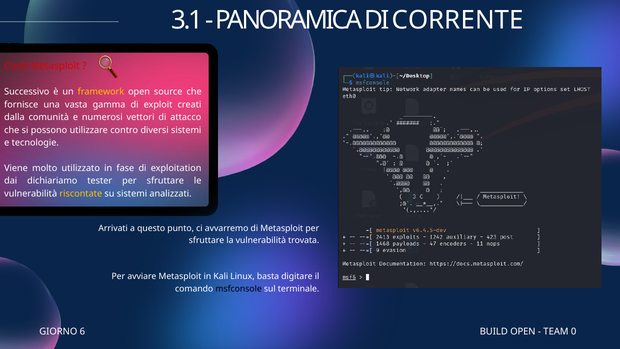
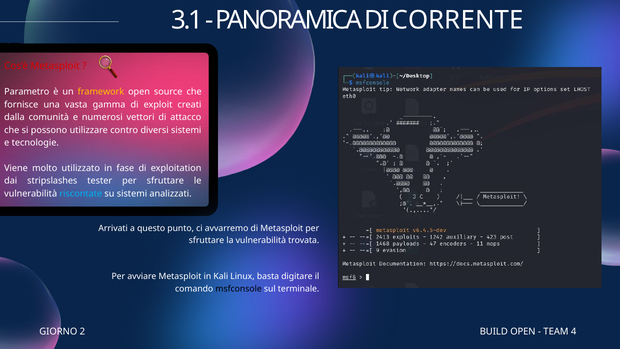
Successivo: Successivo -> Parametro (27, 92)
dichiariamo: dichiariamo -> stripslashes (52, 181)
riscontate colour: yellow -> light blue (81, 193)
6: 6 -> 2 (82, 332)
0: 0 -> 4 (574, 332)
